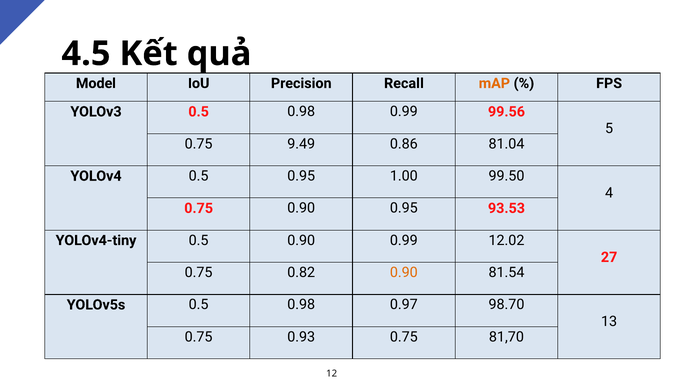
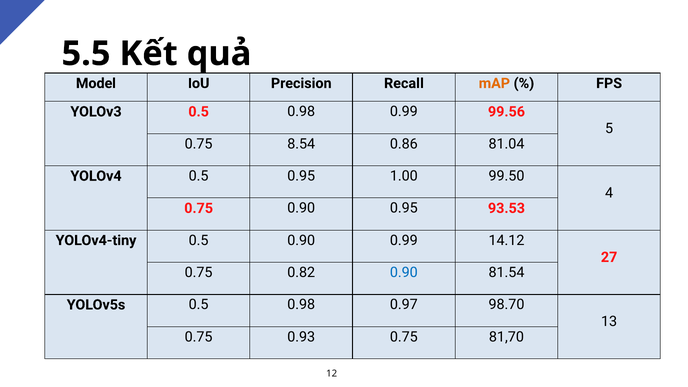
4.5: 4.5 -> 5.5 (86, 54)
9.49: 9.49 -> 8.54 (301, 144)
12.02: 12.02 -> 14.12 (506, 240)
0.90 colour: orange -> blue (404, 273)
